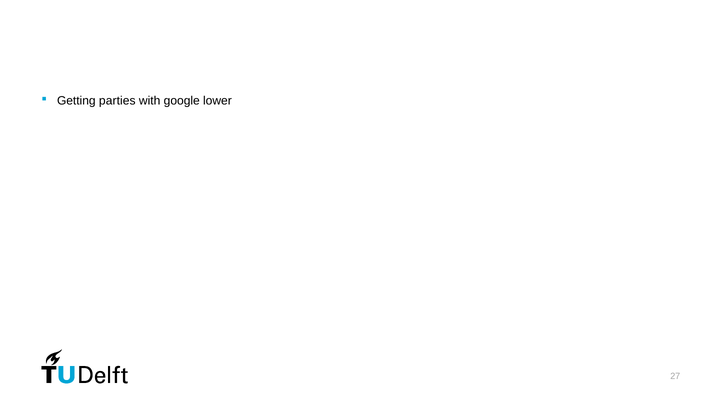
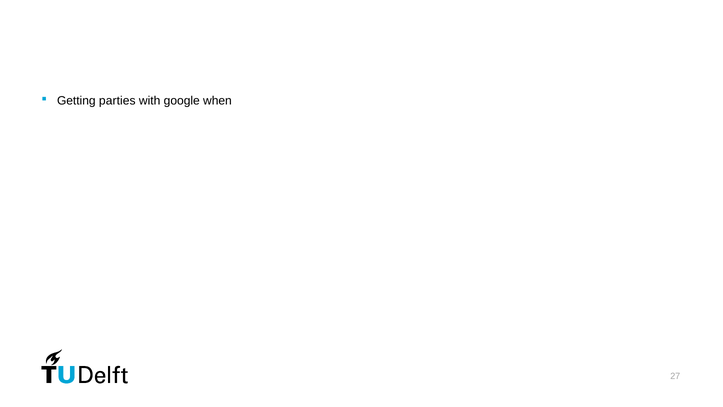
lower: lower -> when (217, 101)
